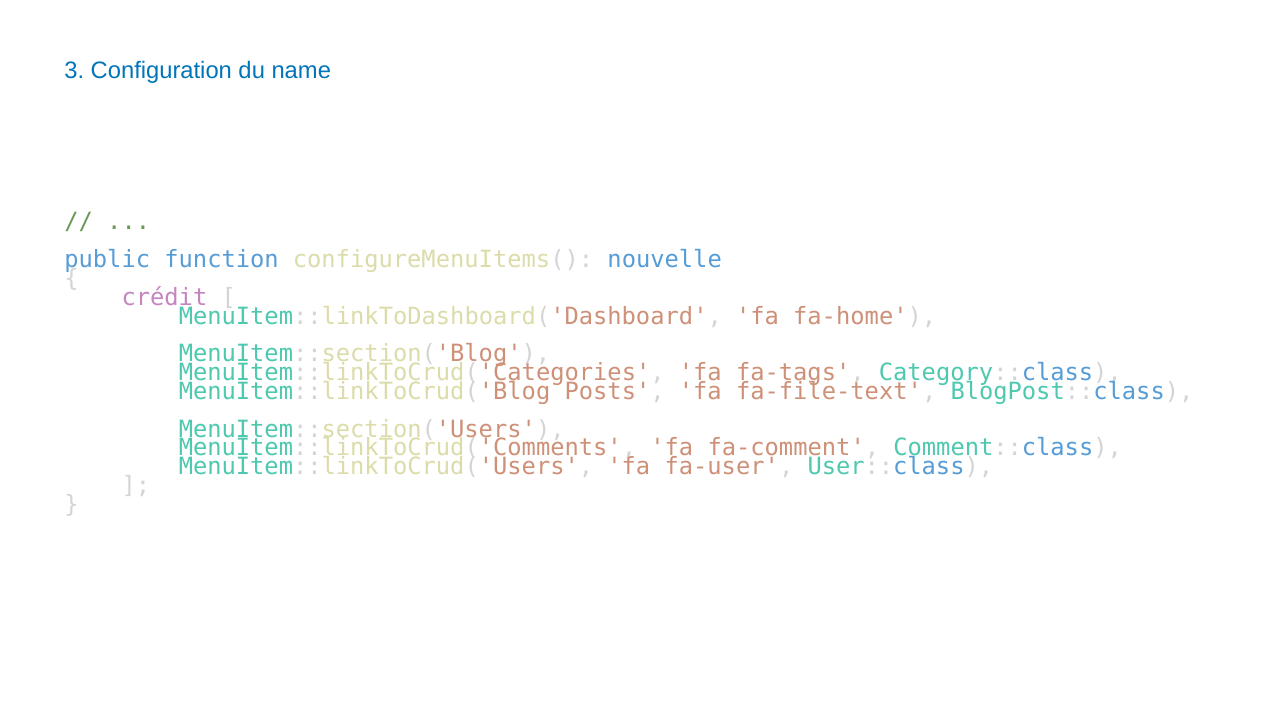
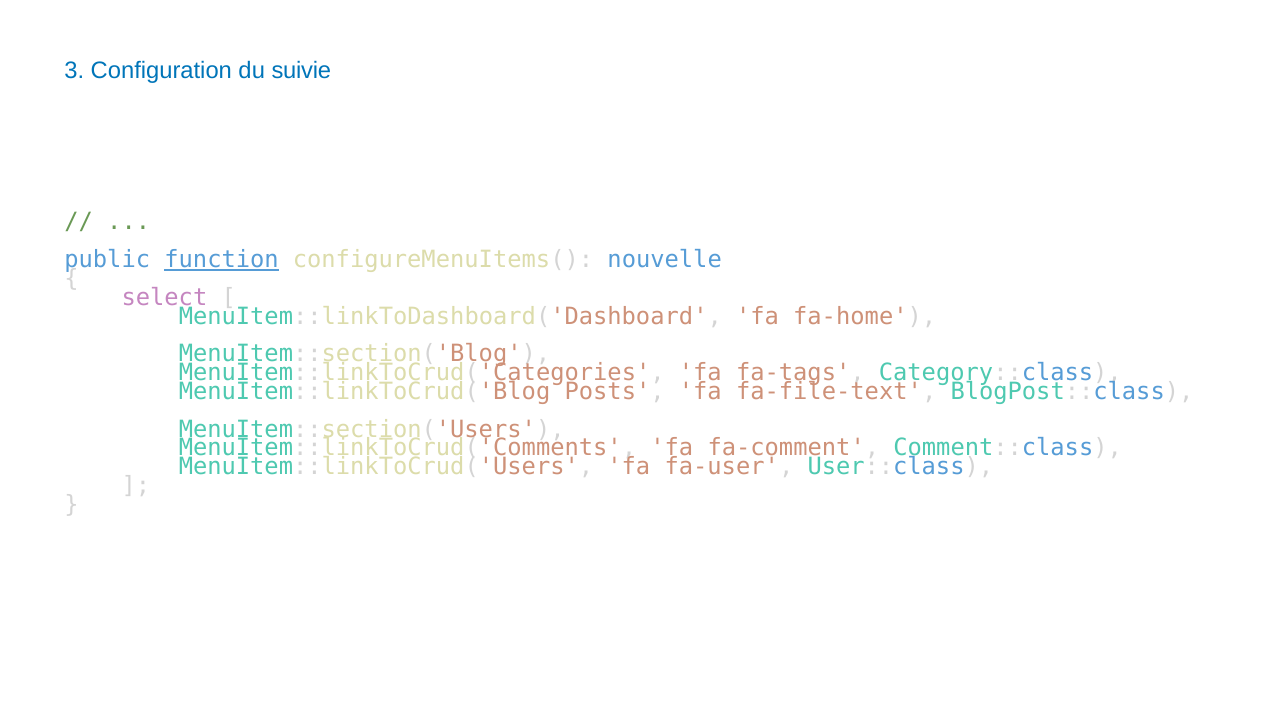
name: name -> suivie (301, 70)
function underline: none -> present (222, 260)
crédit: crédit -> select (164, 297)
